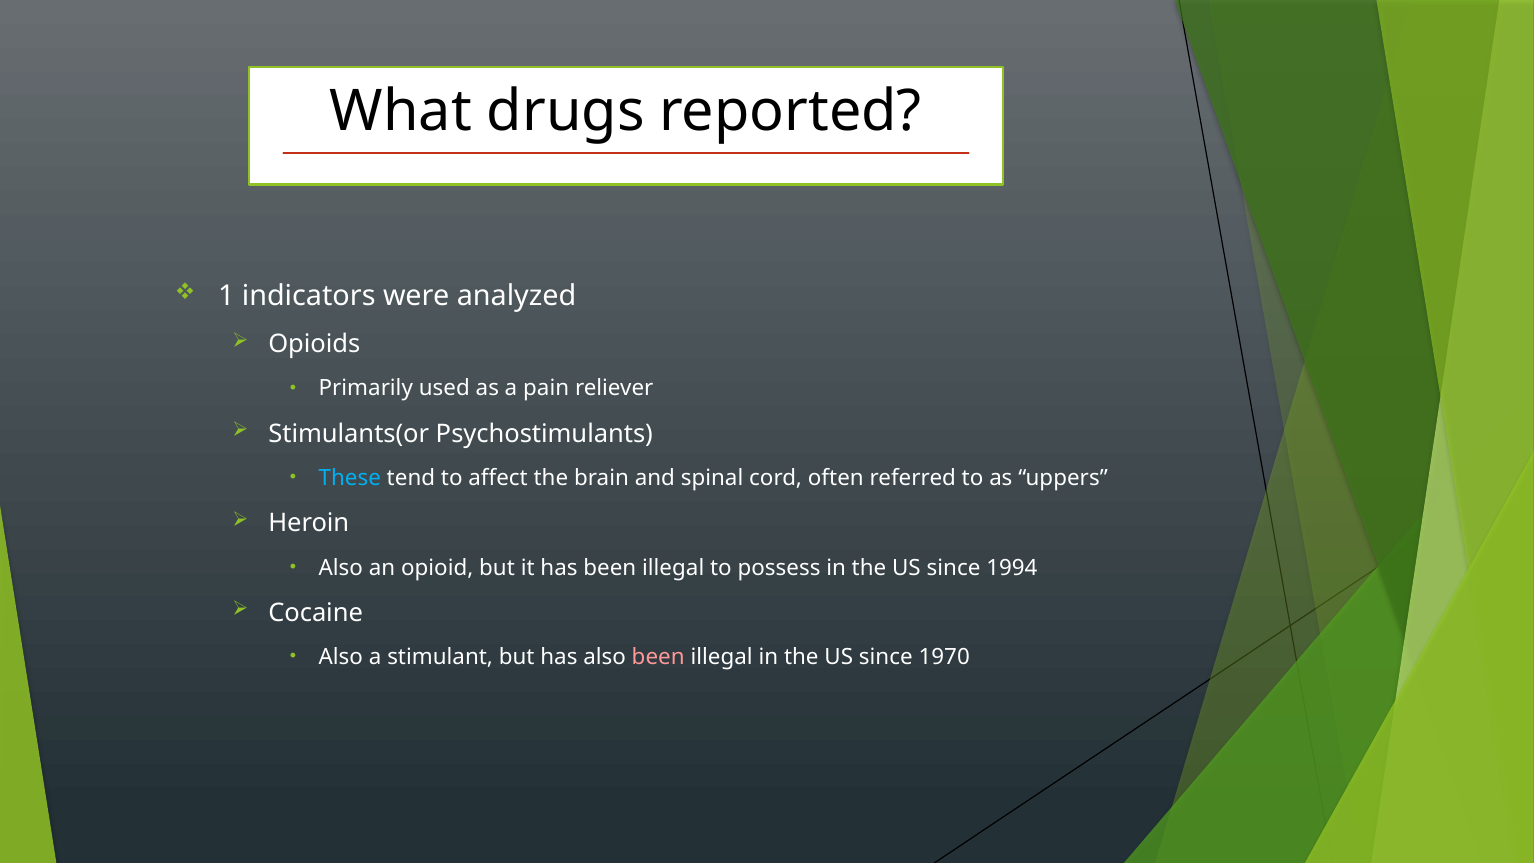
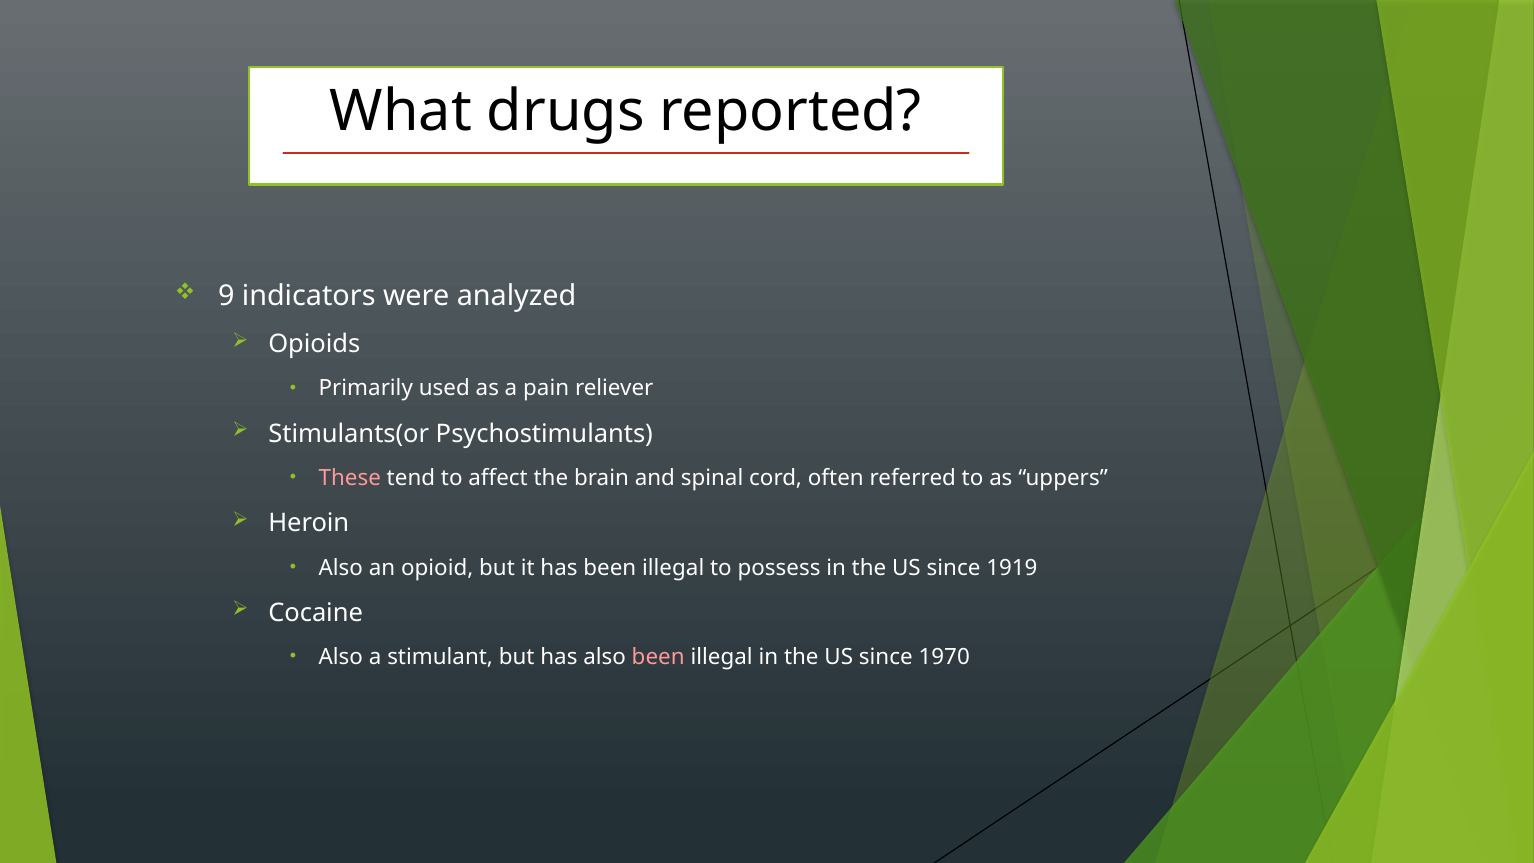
1: 1 -> 9 (226, 296)
These colour: light blue -> pink (350, 478)
1994: 1994 -> 1919 (1012, 568)
